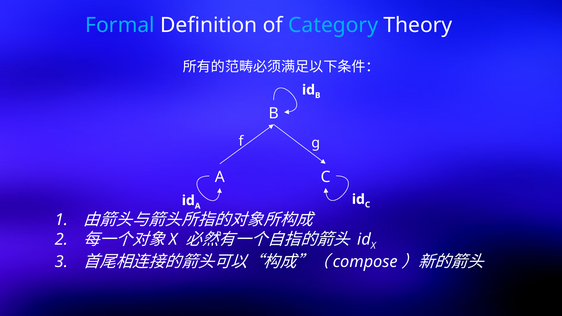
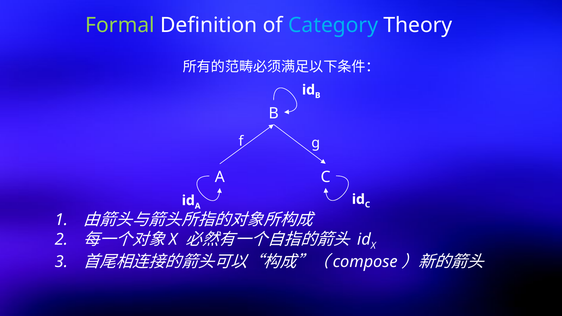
Formal colour: light blue -> light green (120, 25)
